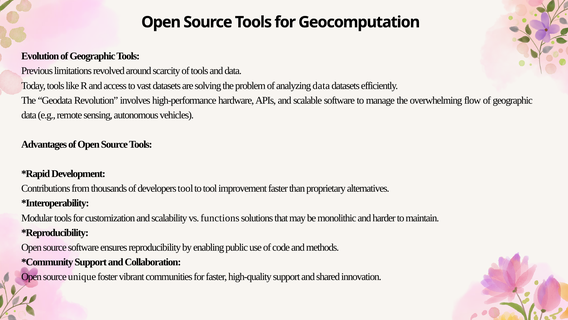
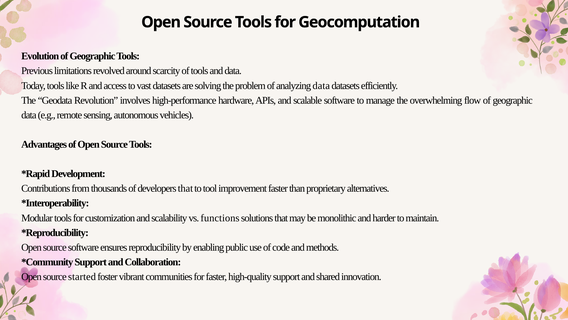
developers tool: tool -> that (185, 188)
unique: unique -> started (82, 276)
